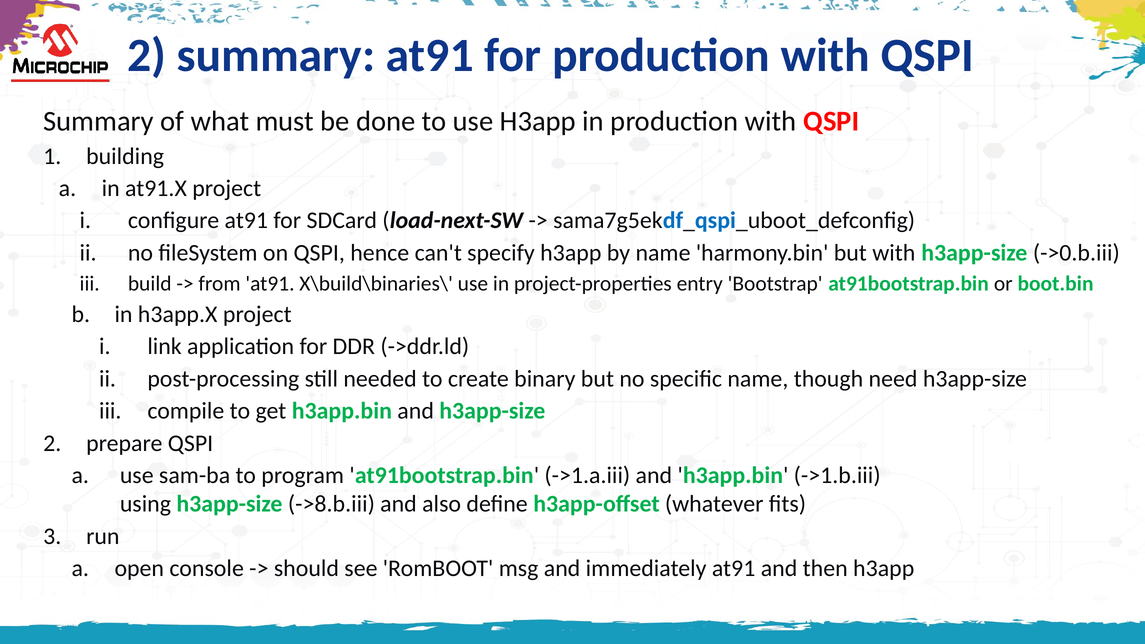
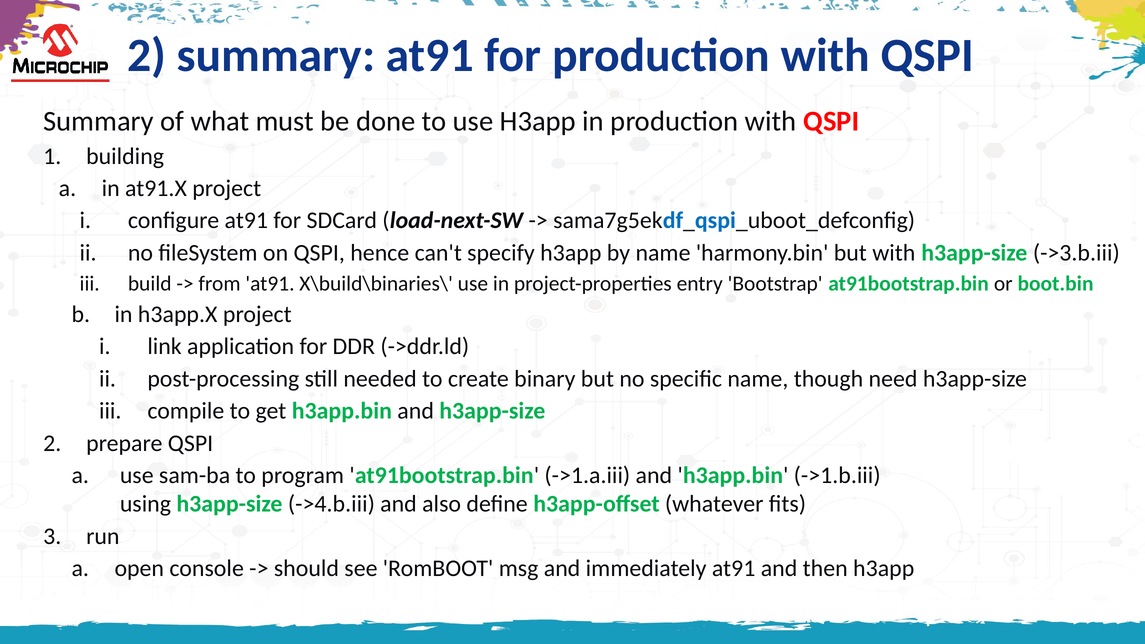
->0.b.iii: ->0.b.iii -> ->3.b.iii (1076, 253)
->8.b.iii: ->8.b.iii -> ->4.b.iii (331, 504)
